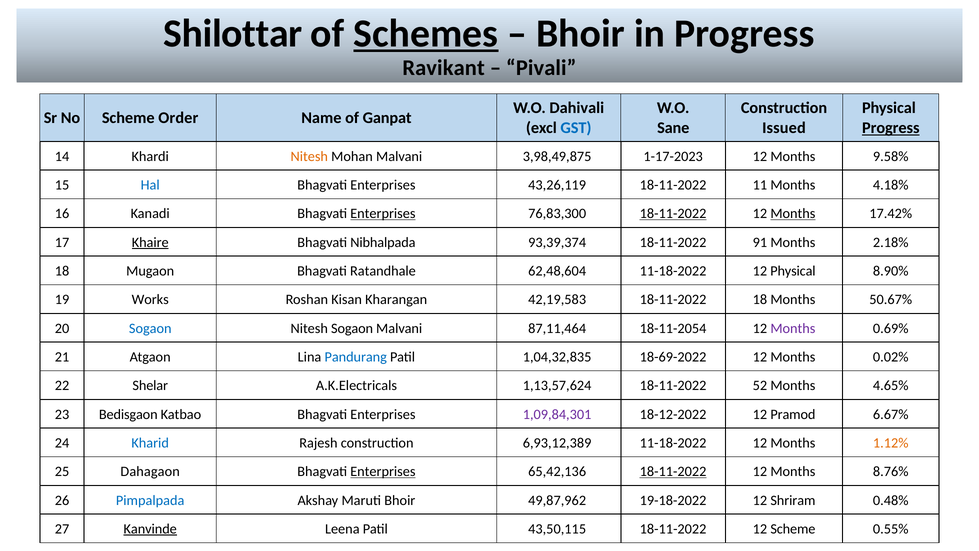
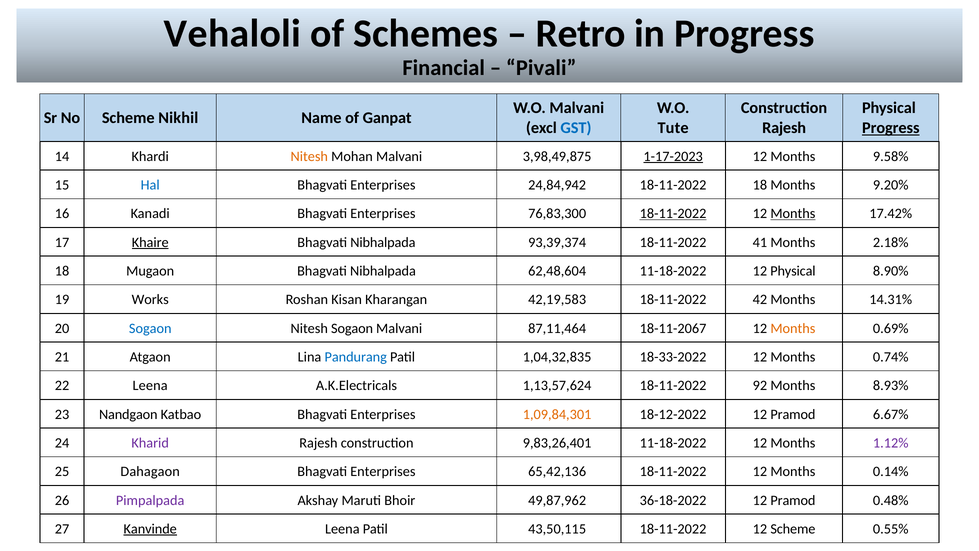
Shilottar: Shilottar -> Vehaloli (233, 34)
Schemes underline: present -> none (426, 34)
Bhoir: Bhoir -> Retro (581, 34)
Ravikant: Ravikant -> Financial (444, 68)
W.O Dahivali: Dahivali -> Malvani (577, 108)
Order: Order -> Nikhil (178, 118)
Sane: Sane -> Tute (673, 128)
Issued: Issued -> Rajesh (784, 128)
1-17-2023 underline: none -> present (673, 156)
43,26,119: 43,26,119 -> 24,84,942 (557, 185)
18-11-2022 11: 11 -> 18 (760, 185)
4.18%: 4.18% -> 9.20% (891, 185)
Enterprises underline: present -> none (383, 214)
91: 91 -> 41 (760, 242)
Mugaon Bhagvati Ratandhale: Ratandhale -> Nibhalpada (383, 271)
18-11-2022 18: 18 -> 42 (760, 299)
50.67%: 50.67% -> 14.31% (891, 299)
18-11-2054: 18-11-2054 -> 18-11-2067 (673, 328)
Months colour: purple -> orange (793, 328)
18-69-2022: 18-69-2022 -> 18-33-2022 (673, 357)
0.02%: 0.02% -> 0.74% (891, 357)
22 Shelar: Shelar -> Leena (150, 385)
52: 52 -> 92 (760, 385)
4.65%: 4.65% -> 8.93% (891, 385)
Bedisgaon: Bedisgaon -> Nandgaon (128, 414)
1,09,84,301 colour: purple -> orange (557, 414)
Kharid colour: blue -> purple (150, 443)
6,93,12,389: 6,93,12,389 -> 9,83,26,401 (557, 443)
1.12% colour: orange -> purple (891, 443)
Enterprises underline: present -> none (383, 471)
18-11-2022 underline: present -> none (673, 471)
8.76%: 8.76% -> 0.14% (891, 471)
Pimpalpada colour: blue -> purple (150, 500)
19-18-2022: 19-18-2022 -> 36-18-2022 (673, 500)
Shriram: Shriram -> Pramod (793, 500)
